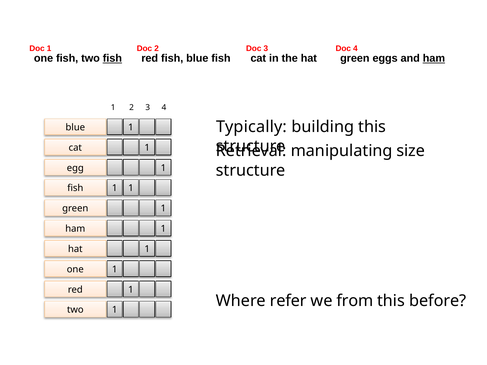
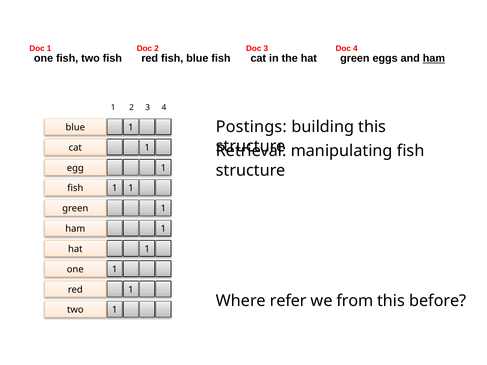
fish underline: present -> none (112, 58)
Typically: Typically -> Postings (251, 127)
manipulating size: size -> fish (411, 151)
